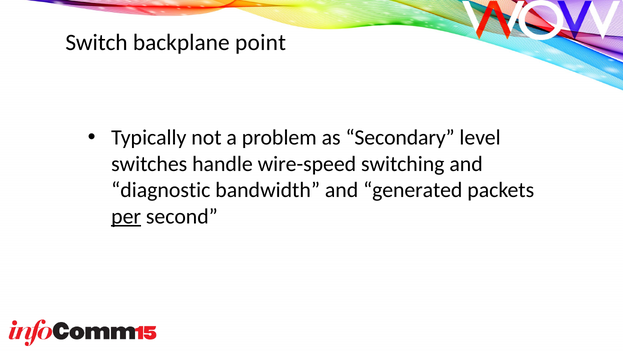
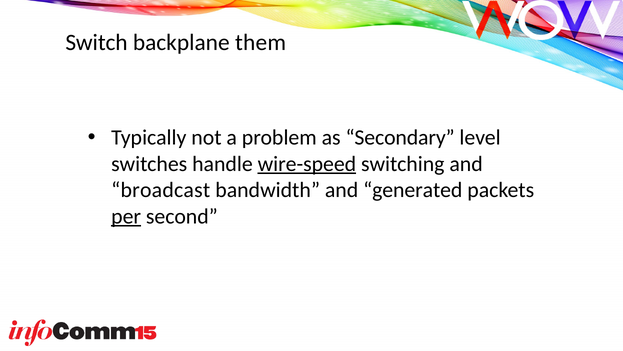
point: point -> them (261, 42)
wire-speed underline: none -> present (307, 164)
diagnostic: diagnostic -> broadcast (161, 190)
